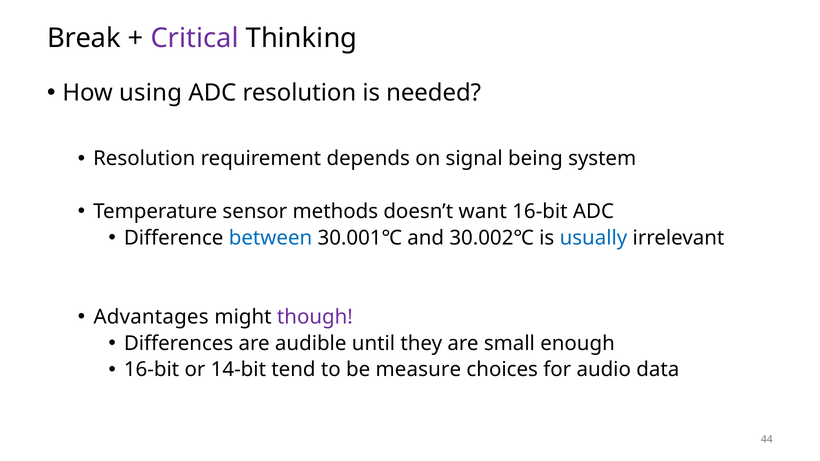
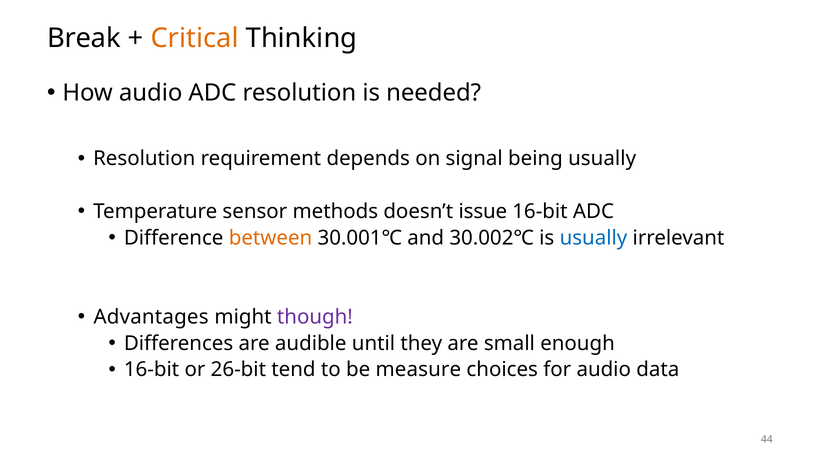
Critical colour: purple -> orange (195, 38)
How using: using -> audio (151, 93)
being system: system -> usually (602, 159)
want: want -> issue (483, 212)
between colour: blue -> orange (271, 238)
14-bit: 14-bit -> 26-bit (238, 370)
